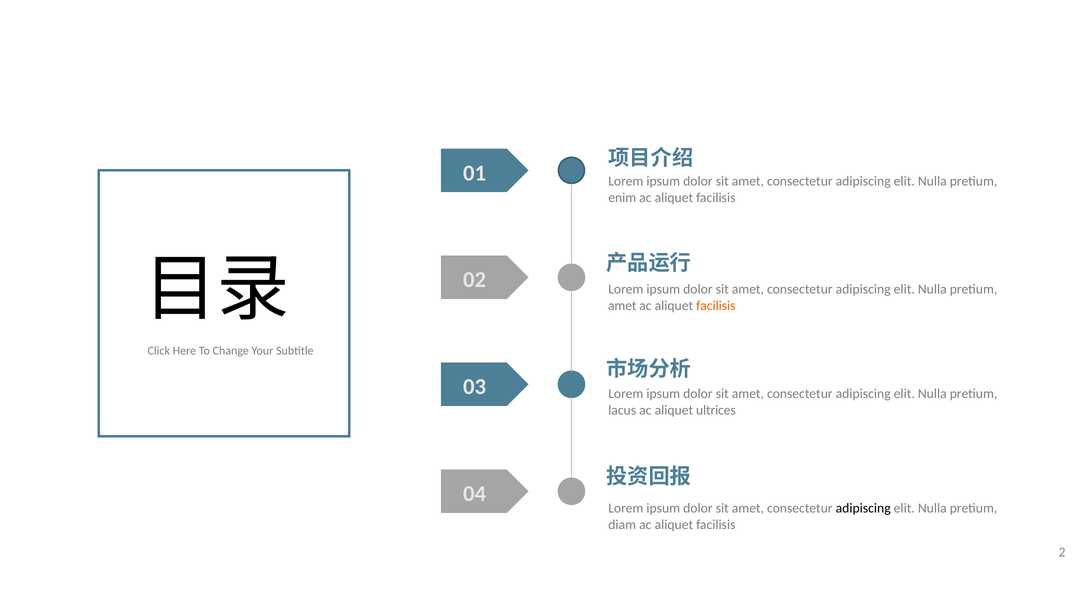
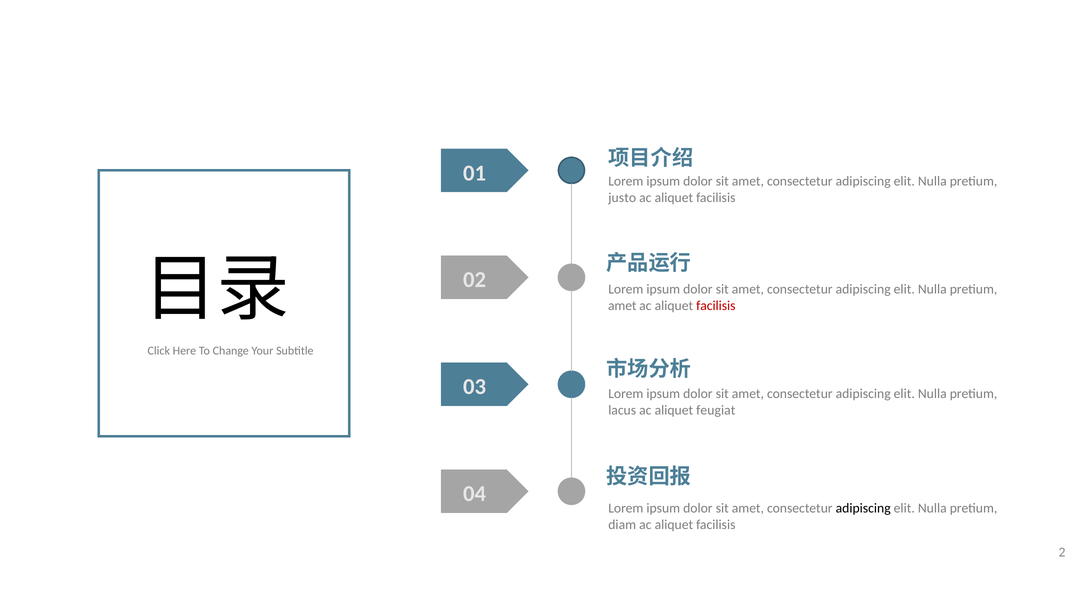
enim: enim -> justo (622, 198)
facilisis colour: orange -> red (716, 306)
ultrices: ultrices -> feugiat (716, 410)
